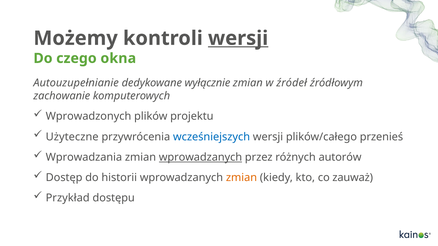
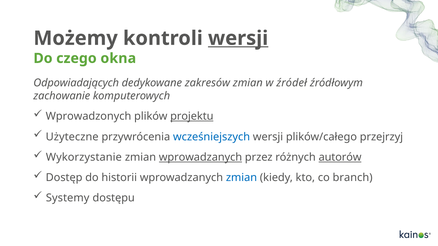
Autouzupełnianie: Autouzupełnianie -> Odpowiadających (76, 83)
wyłącznie: wyłącznie -> zakresów (207, 83)
projektu underline: none -> present (192, 117)
przenieś: przenieś -> przejrzyj (381, 137)
Wprowadzania: Wprowadzania -> Wykorzystanie (84, 157)
autorów underline: none -> present (340, 157)
zmian colour: orange -> blue (241, 178)
zauważ: zauważ -> branch (353, 178)
Przykład: Przykład -> Systemy (68, 198)
